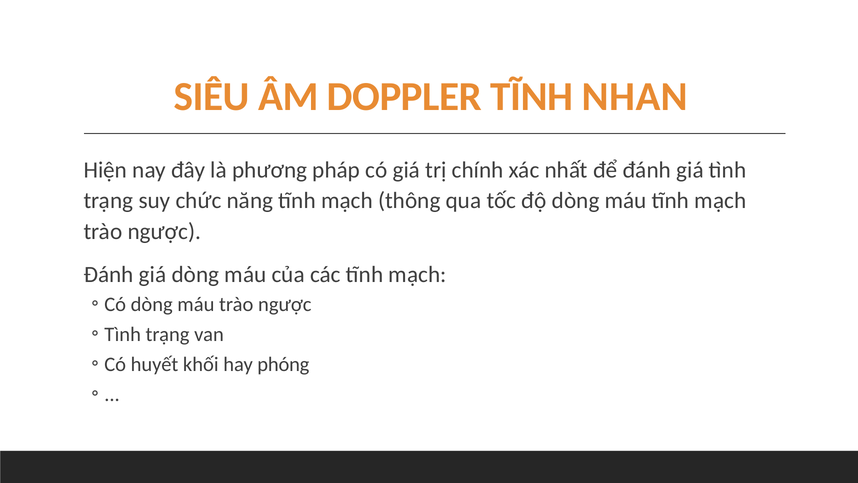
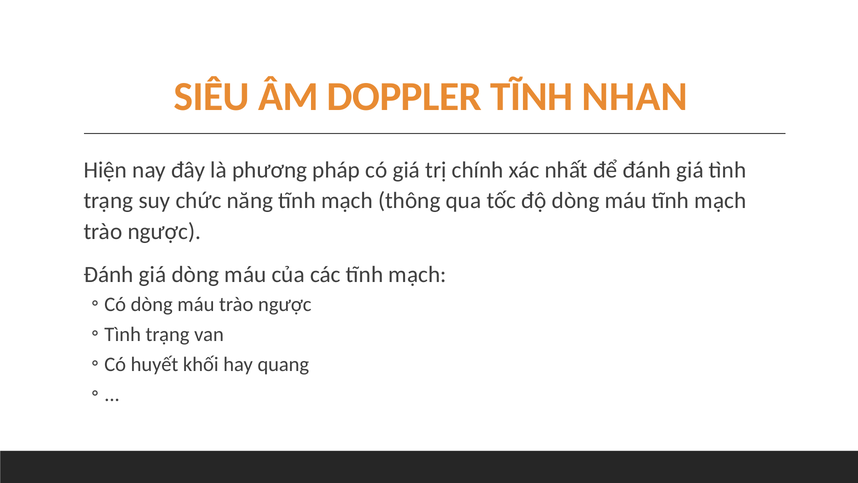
phóng: phóng -> quang (283, 364)
